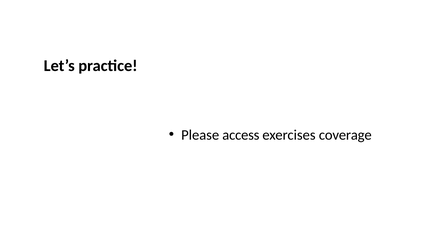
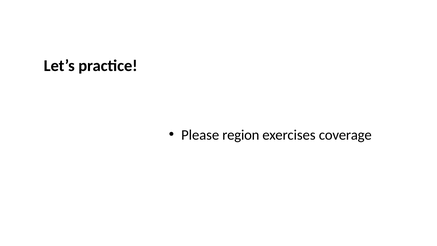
access: access -> region (241, 135)
